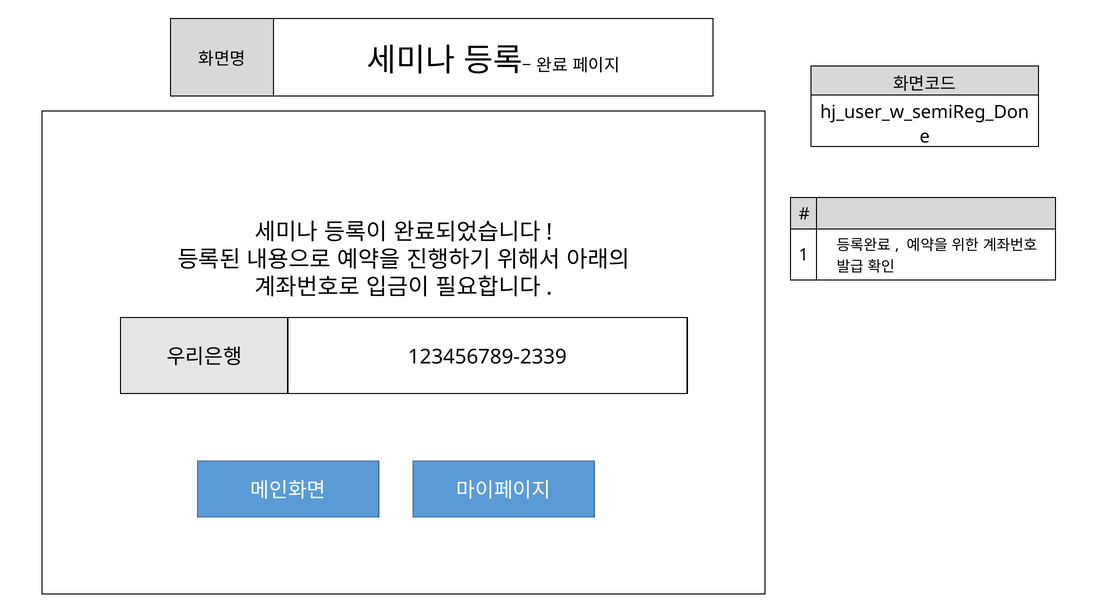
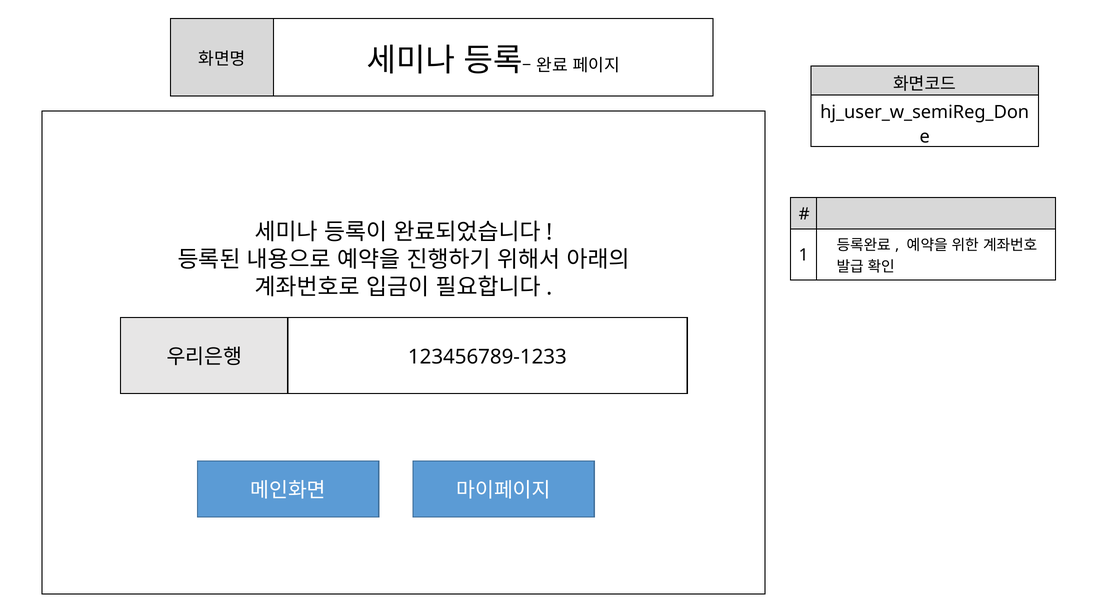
123456789-2339: 123456789-2339 -> 123456789-1233 (487, 357)
